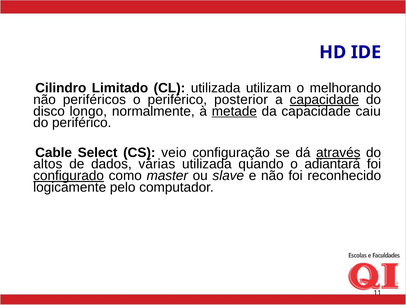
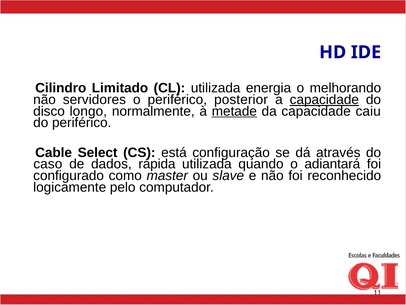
utilizam: utilizam -> energia (269, 88)
periféricos: periféricos -> servidores (94, 99)
veio: veio -> está (174, 152)
através underline: present -> none (338, 152)
altos: altos -> caso (48, 164)
várias: várias -> rápida (157, 164)
configurado underline: present -> none (69, 175)
